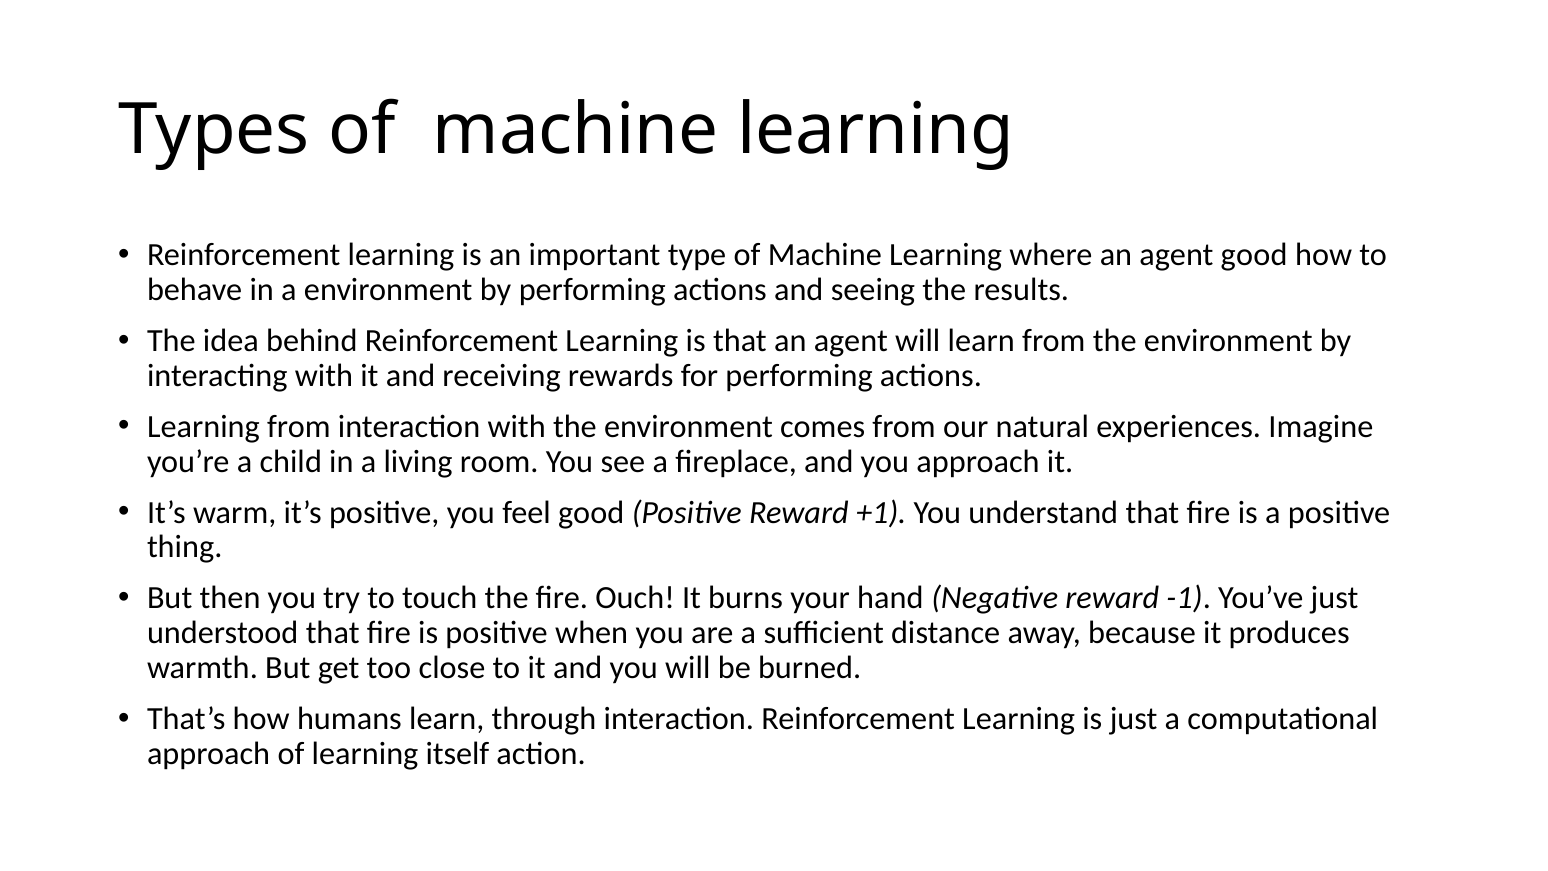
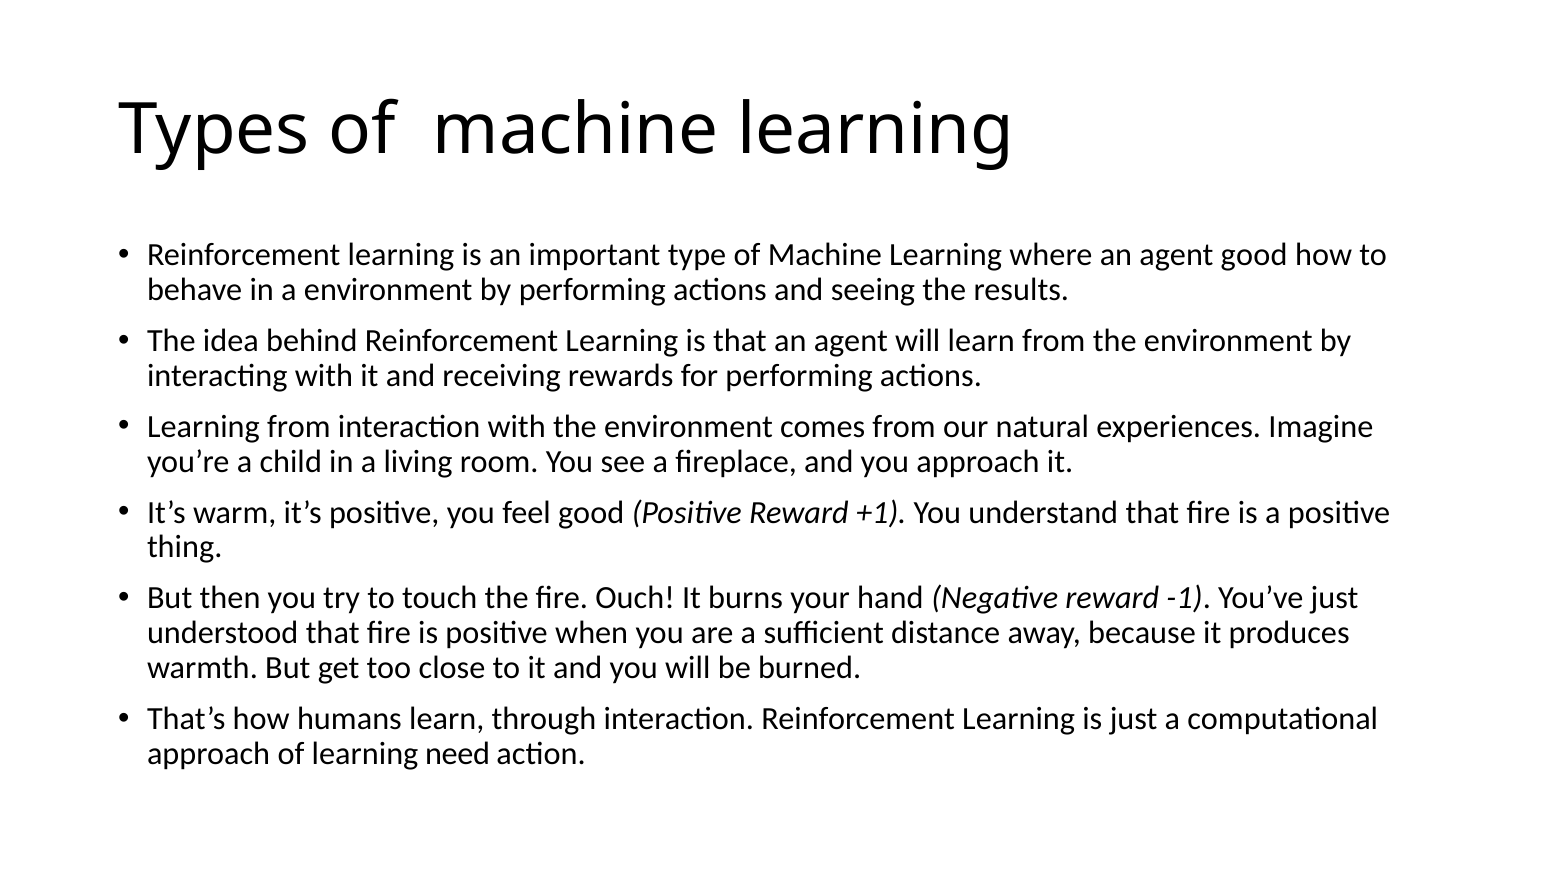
itself: itself -> need (458, 753)
